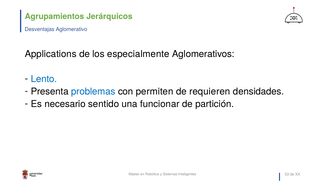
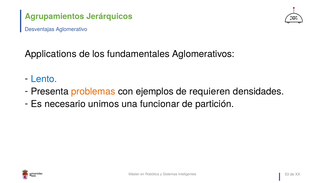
especialmente: especialmente -> fundamentales (138, 54)
problemas colour: blue -> orange (93, 91)
permiten: permiten -> ejemplos (155, 91)
sentido: sentido -> unimos (104, 104)
